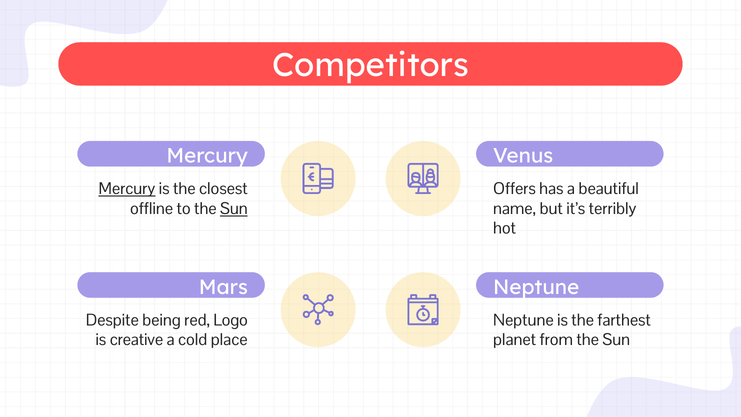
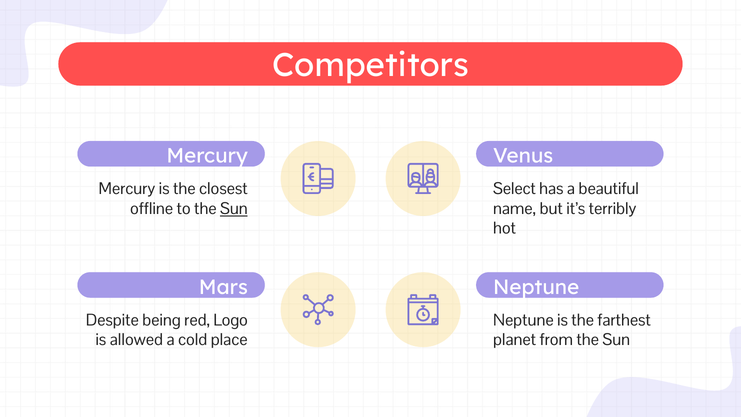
Mercury underline: present -> none (127, 189)
Offers: Offers -> Select (514, 189)
creative: creative -> allowed (136, 340)
